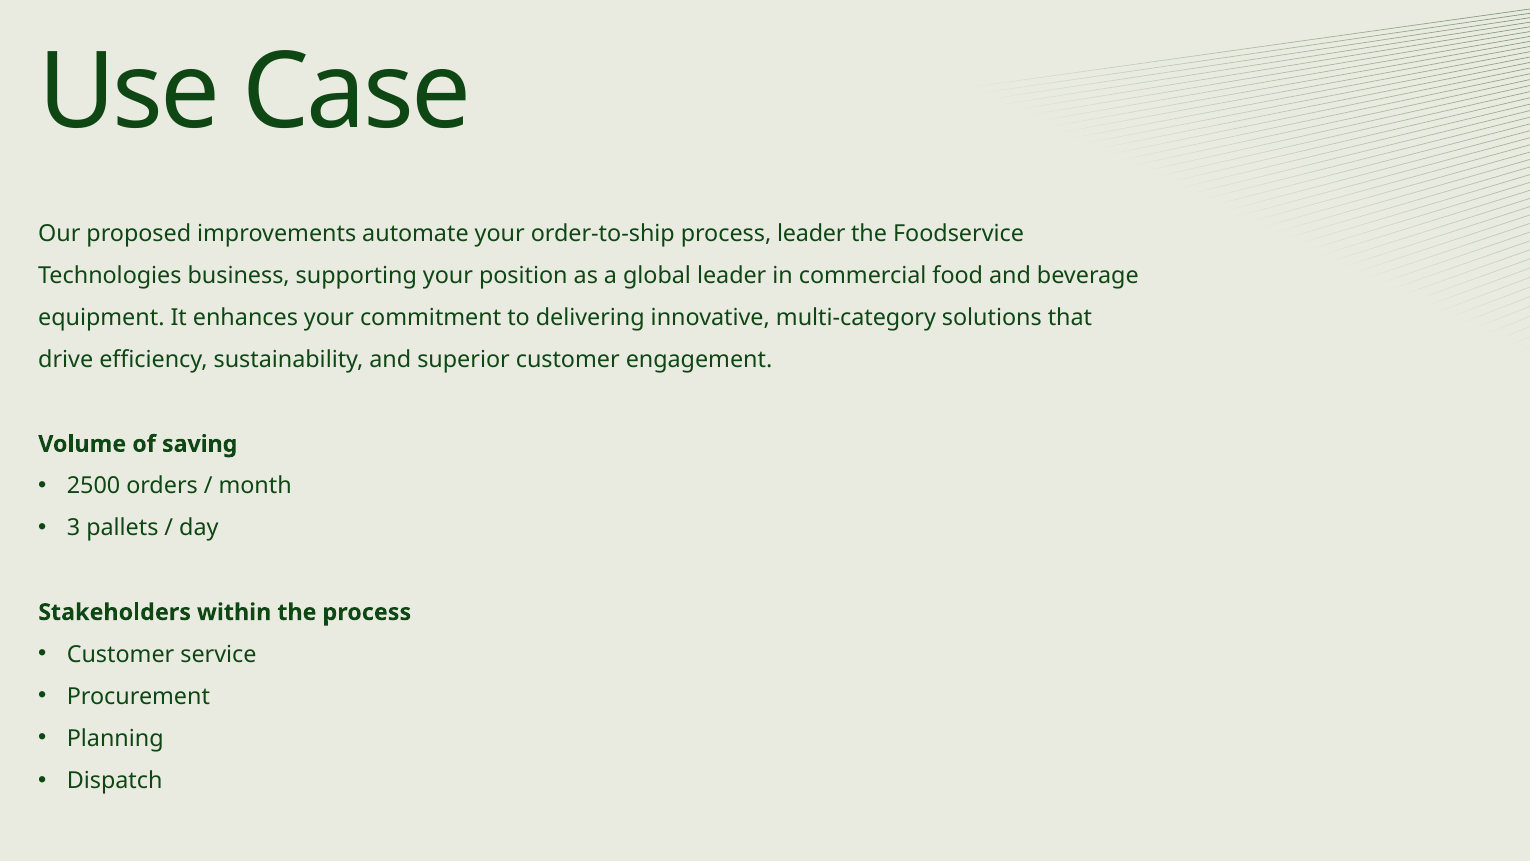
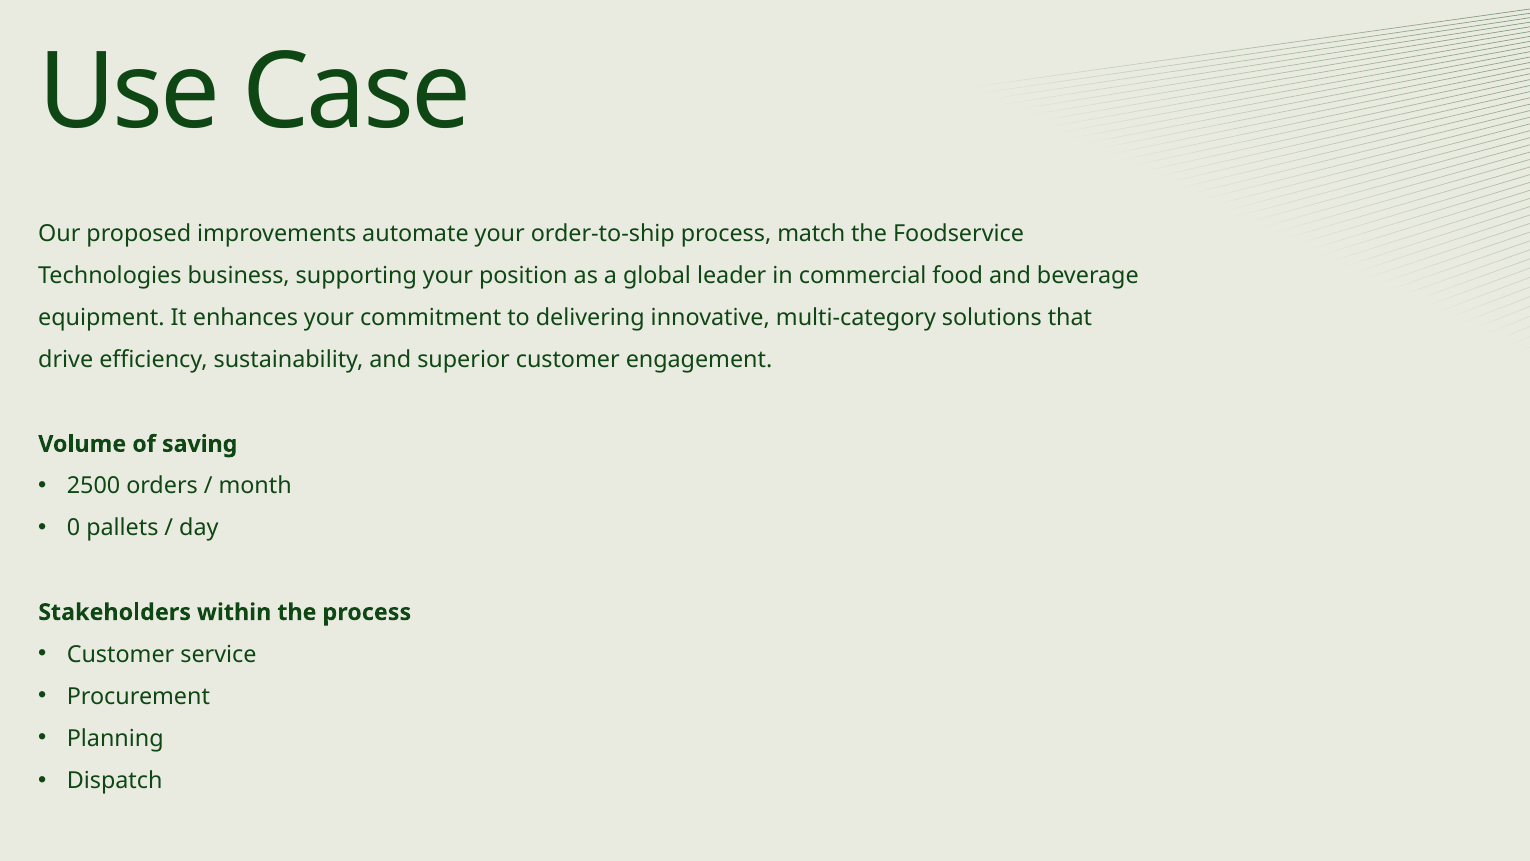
process leader: leader -> match (811, 234)
3: 3 -> 0 (74, 528)
